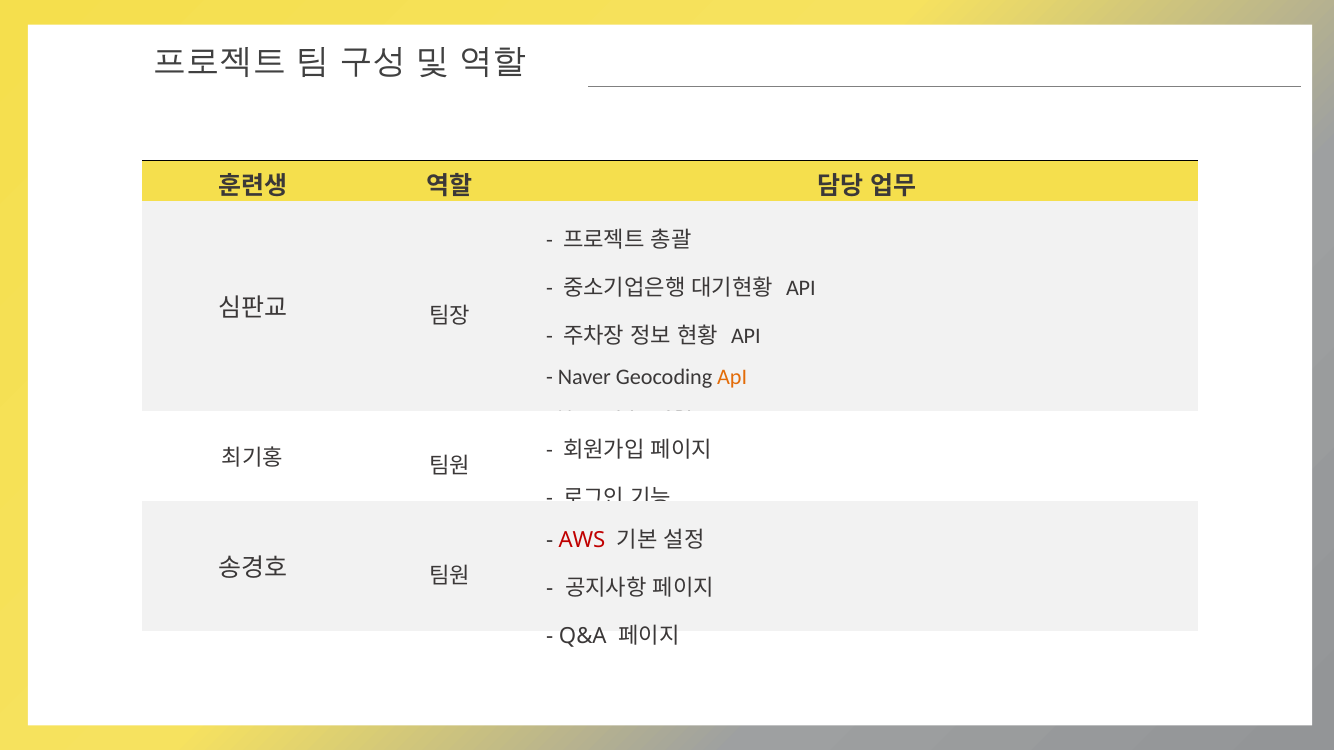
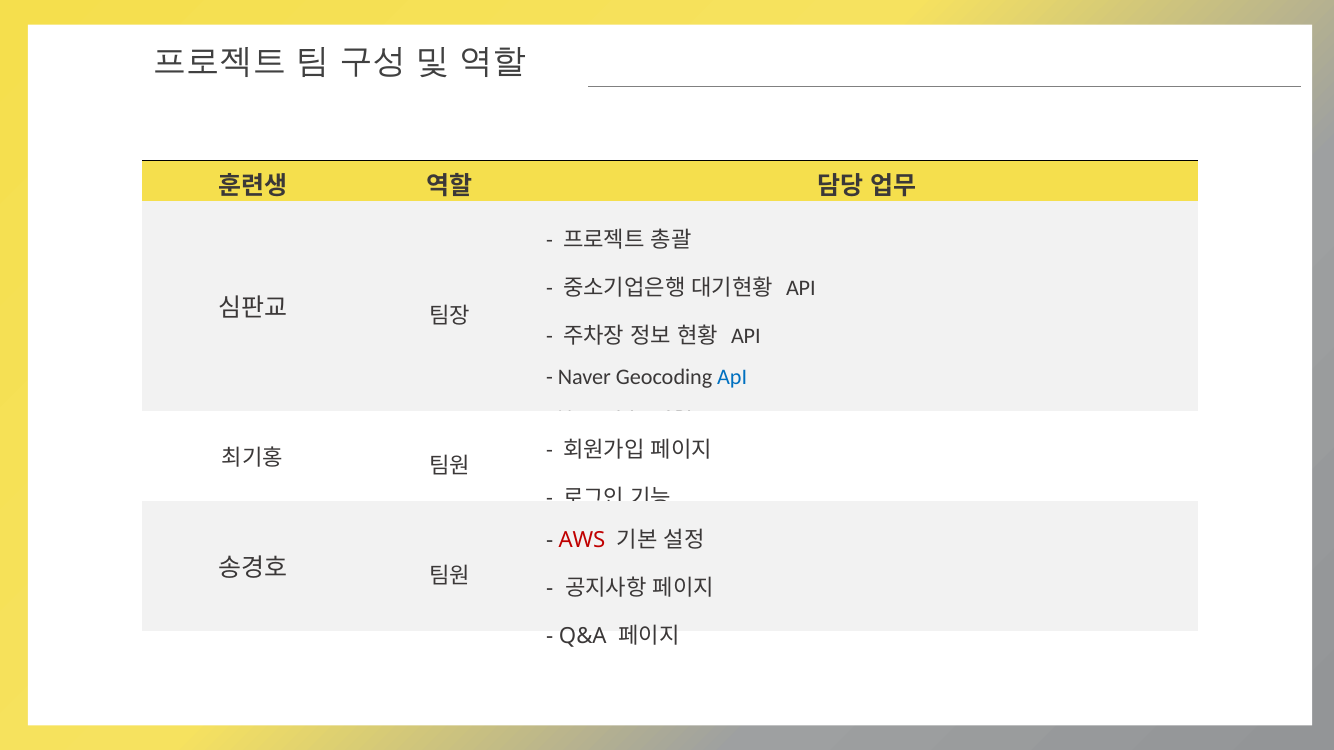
ApI colour: orange -> blue (732, 377)
